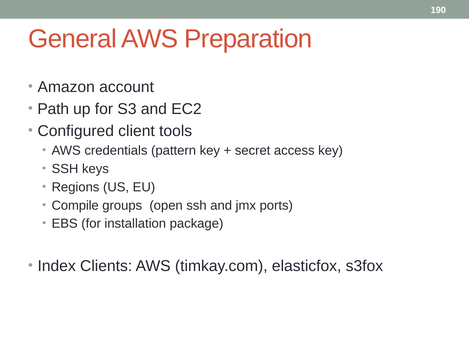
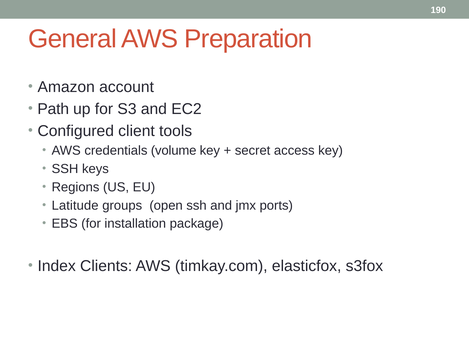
pattern: pattern -> volume (174, 150)
Compile: Compile -> Latitude (75, 205)
